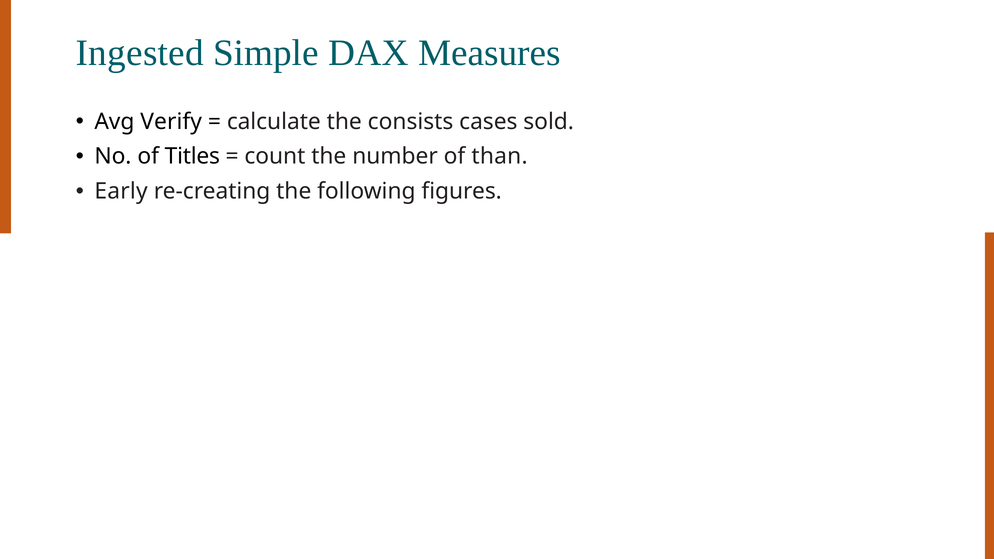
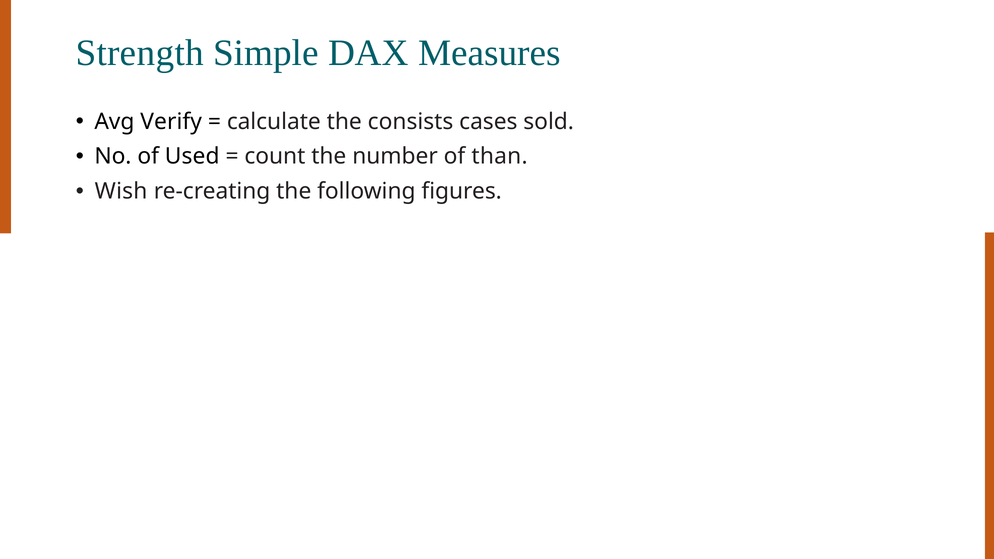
Ingested: Ingested -> Strength (140, 53)
Titles: Titles -> Used (192, 156)
Early: Early -> Wish (121, 191)
